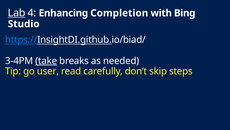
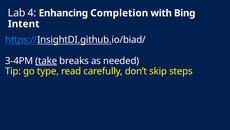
Lab underline: present -> none (17, 13)
Studio: Studio -> Intent (24, 24)
user: user -> type (48, 71)
